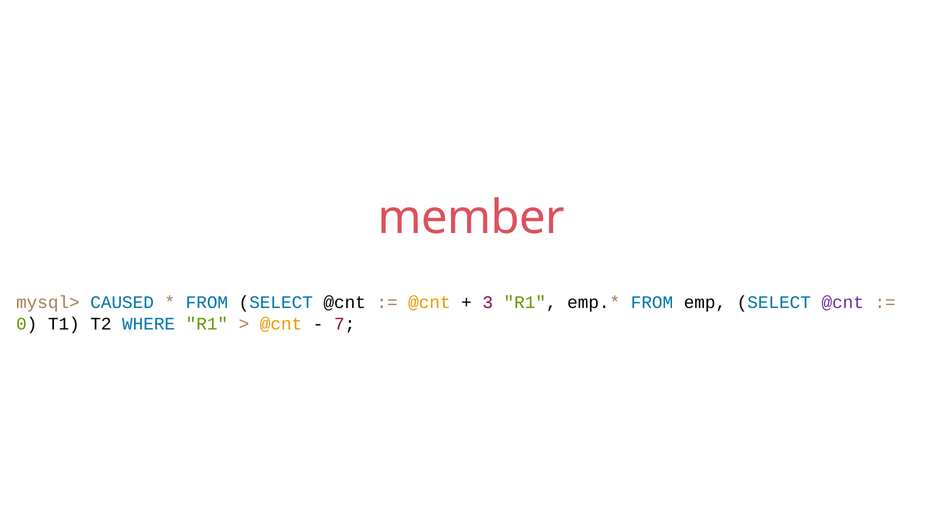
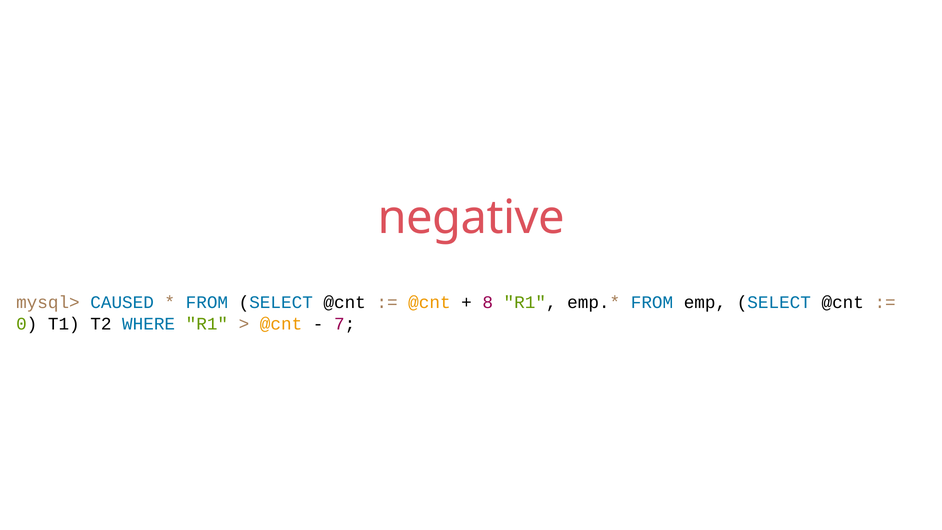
member: member -> negative (471, 218)
3: 3 -> 8 (488, 302)
@cnt colour: purple -> black (843, 302)
